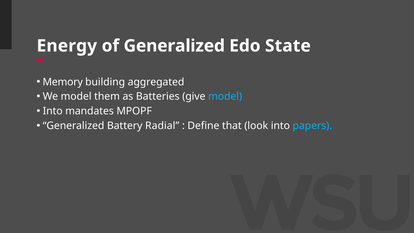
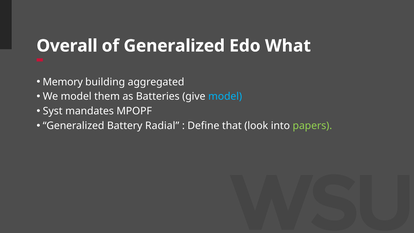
Energy: Energy -> Overall (67, 46)
State: State -> What (288, 46)
Into: Into -> Syst (53, 111)
papers colour: light blue -> light green (312, 126)
